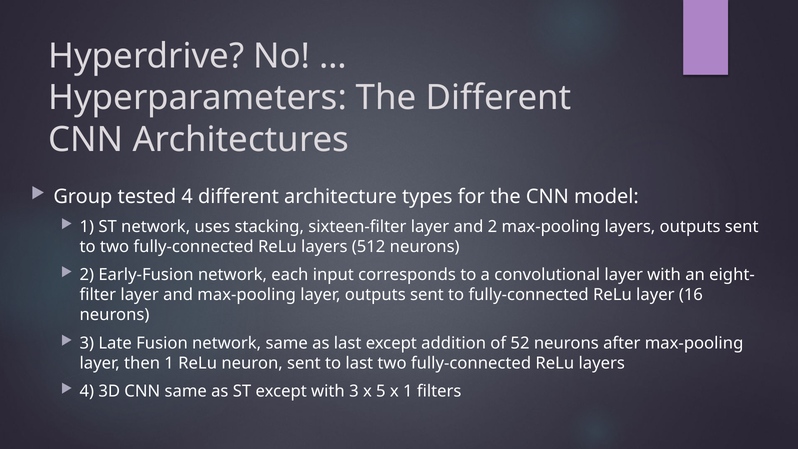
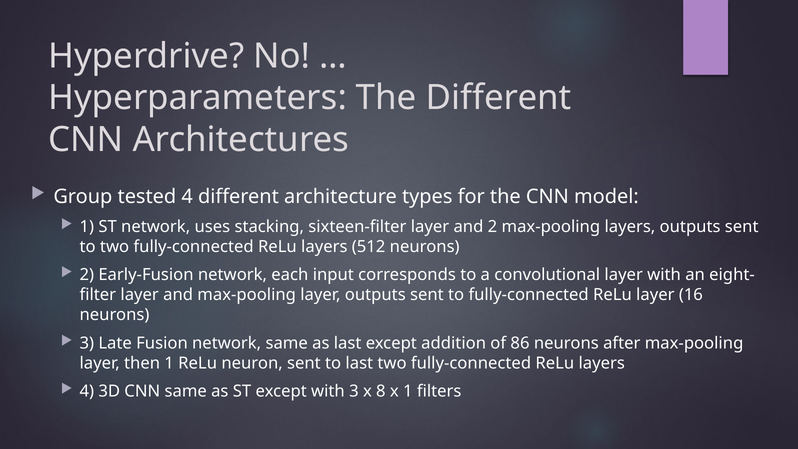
52: 52 -> 86 (520, 343)
5: 5 -> 8 (381, 391)
